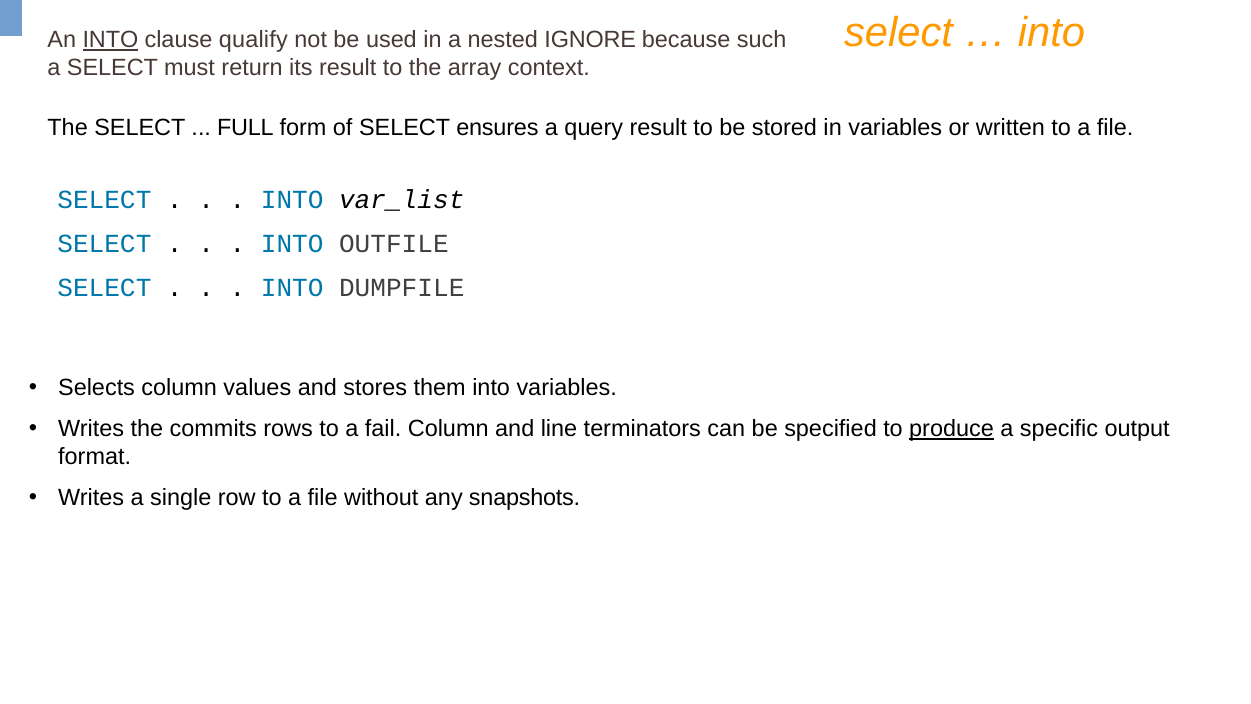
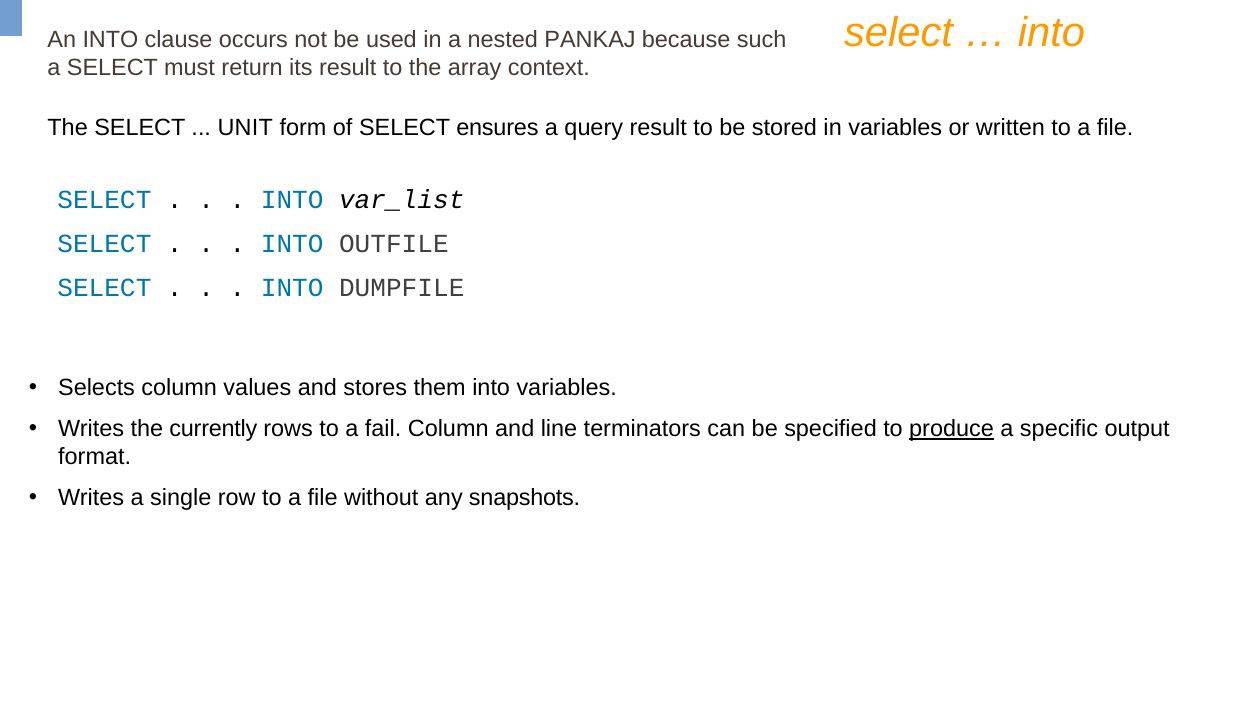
INTO underline: present -> none (110, 40)
qualify: qualify -> occurs (253, 40)
IGNORE: IGNORE -> PANKAJ (590, 40)
FULL: FULL -> UNIT (245, 127)
commits: commits -> currently (213, 429)
